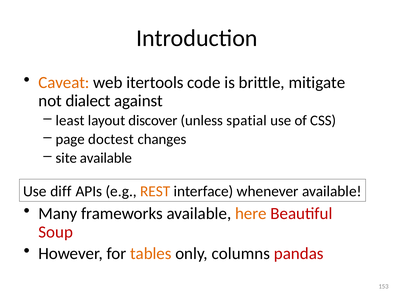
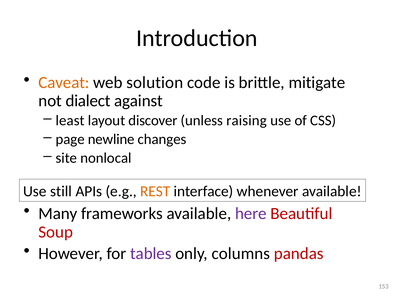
itertools: itertools -> solution (155, 82)
spatial: spatial -> raising (247, 120)
doctest: doctest -> newline (111, 139)
site available: available -> nonlocal (106, 158)
diff: diff -> still (61, 191)
here colour: orange -> purple (251, 213)
tables colour: orange -> purple (151, 253)
